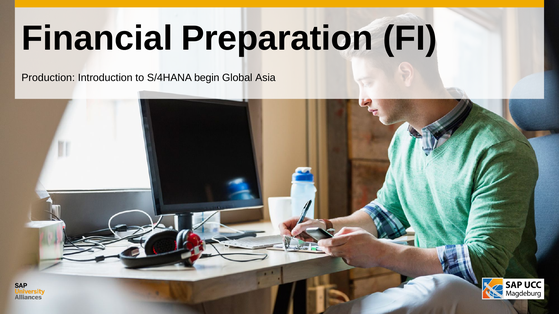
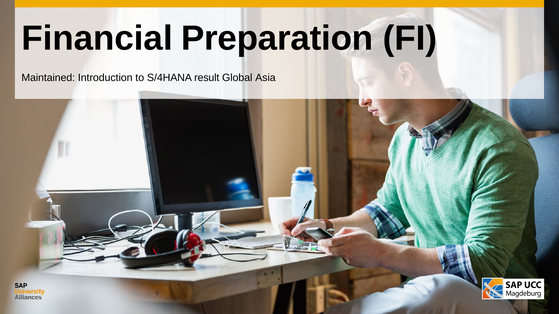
Production: Production -> Maintained (48, 78)
begin: begin -> result (207, 78)
